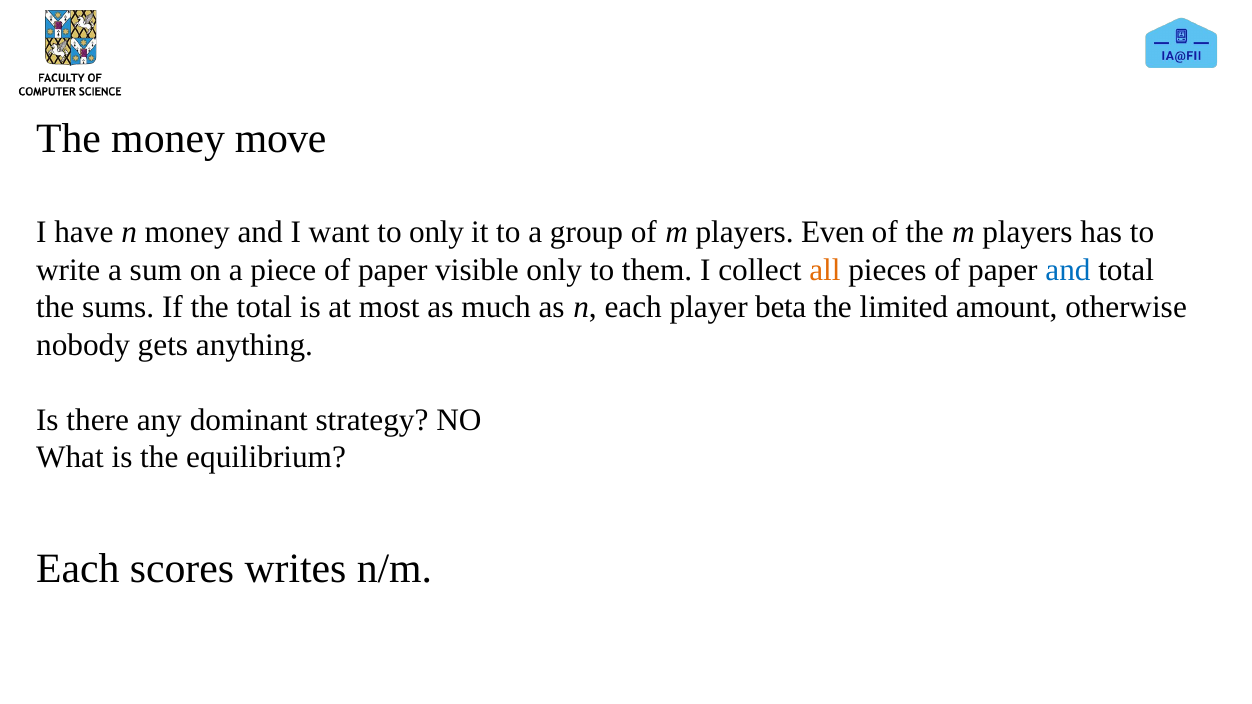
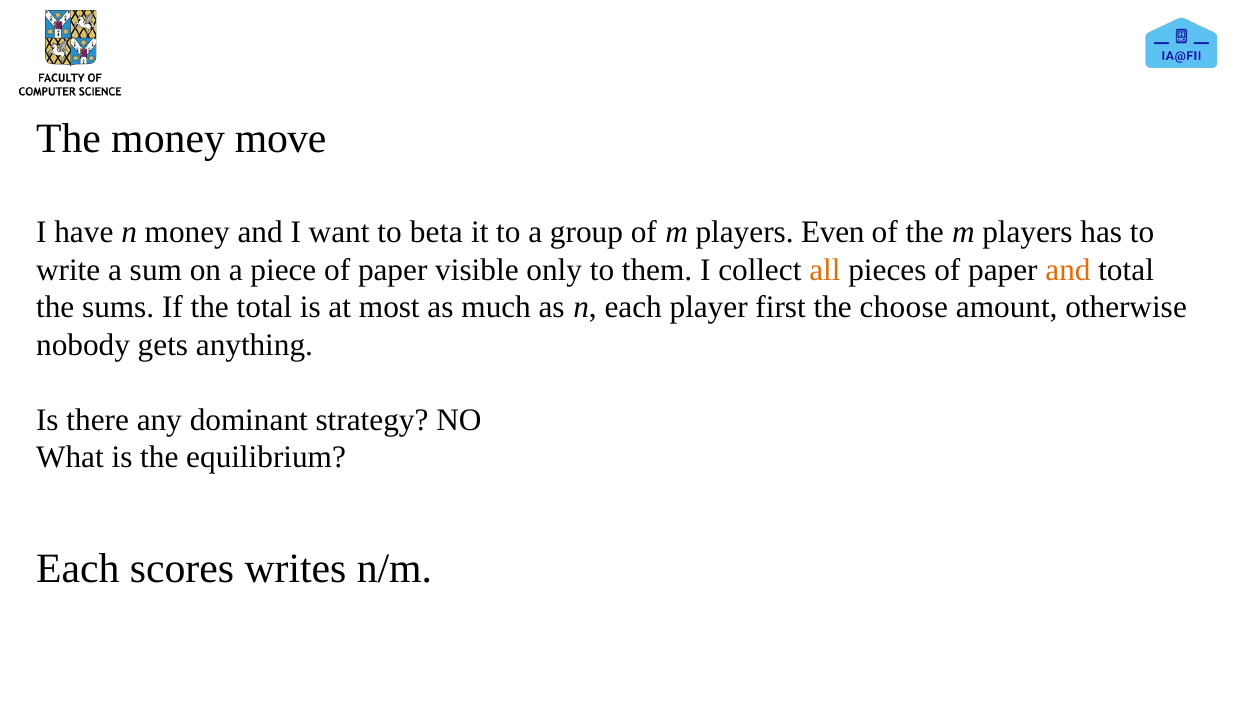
to only: only -> beta (436, 232)
and colour: blue -> orange (1068, 270)
beta: beta -> first (781, 308)
limited: limited -> choose (904, 308)
